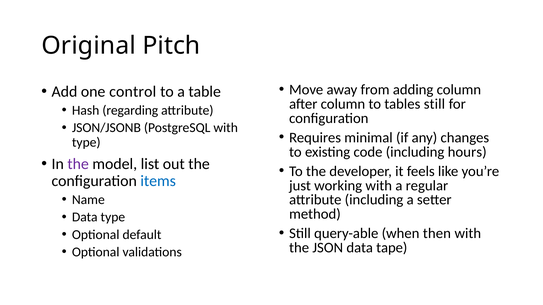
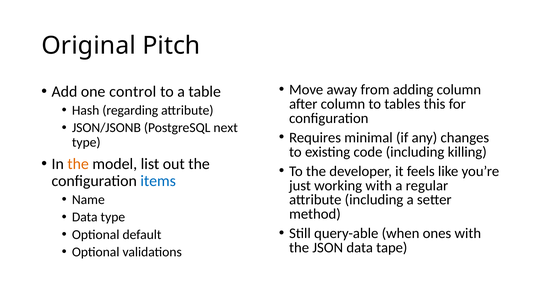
tables still: still -> this (435, 104)
PostgreSQL with: with -> next (226, 128)
hours: hours -> killing (467, 152)
the colour: purple -> orange (78, 164)
then: then -> ones (437, 234)
